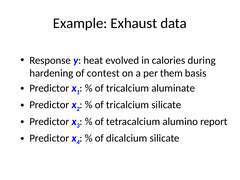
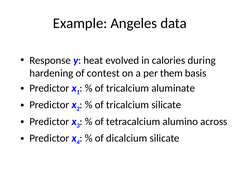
Exhaust: Exhaust -> Angeles (134, 23)
report: report -> across (214, 121)
